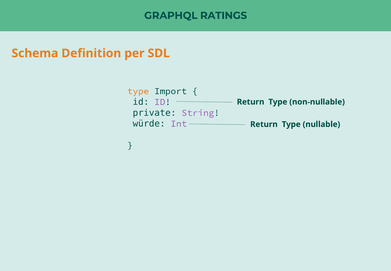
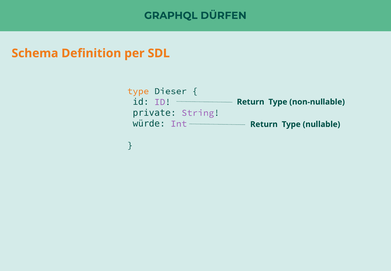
RATINGS: RATINGS -> DÜRFEN (223, 16)
Import: Import -> Dieser (171, 91)
